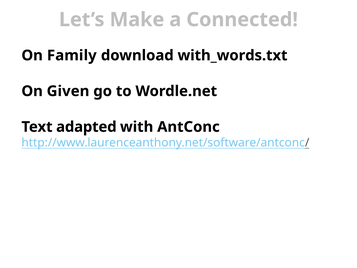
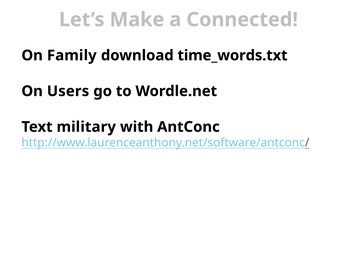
with_words.txt: with_words.txt -> time_words.txt (233, 55)
Given: Given -> Users (68, 91)
adapted: adapted -> military (86, 127)
